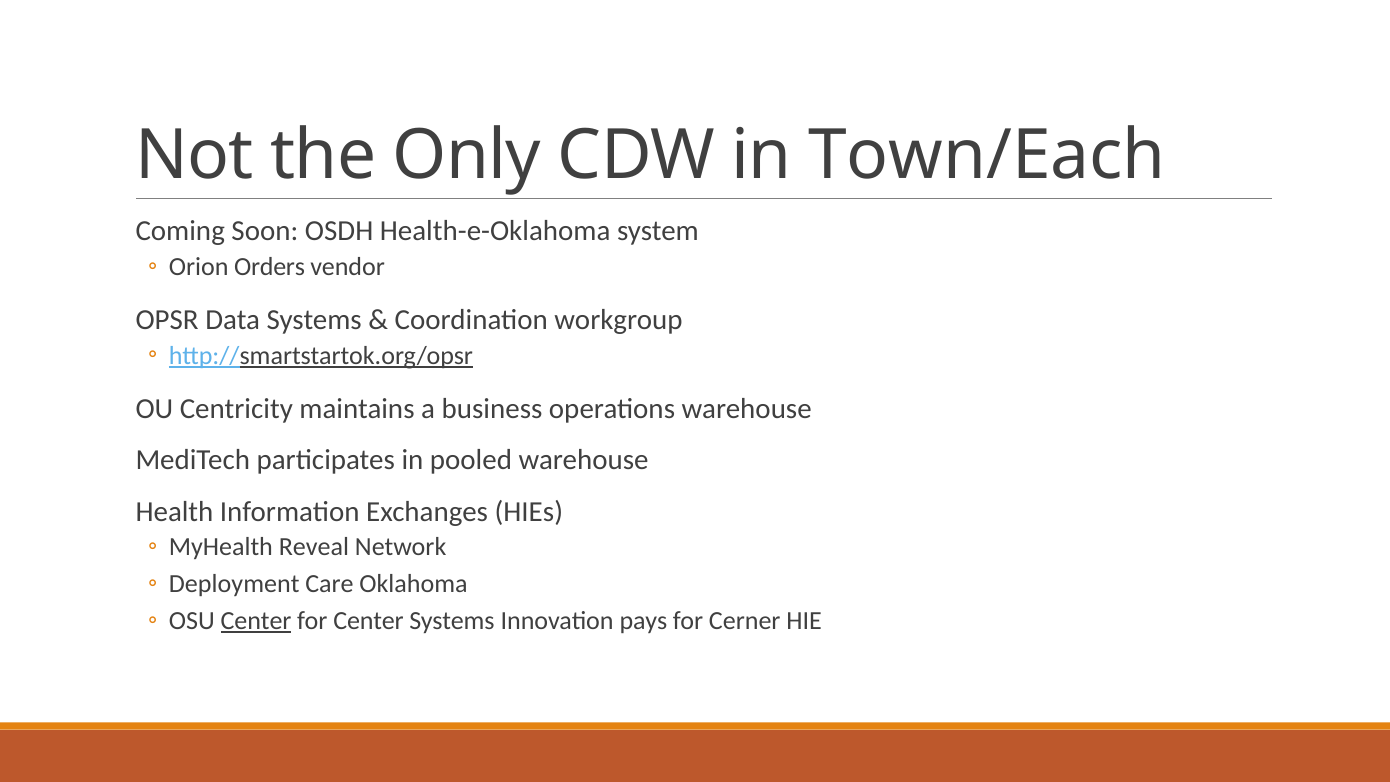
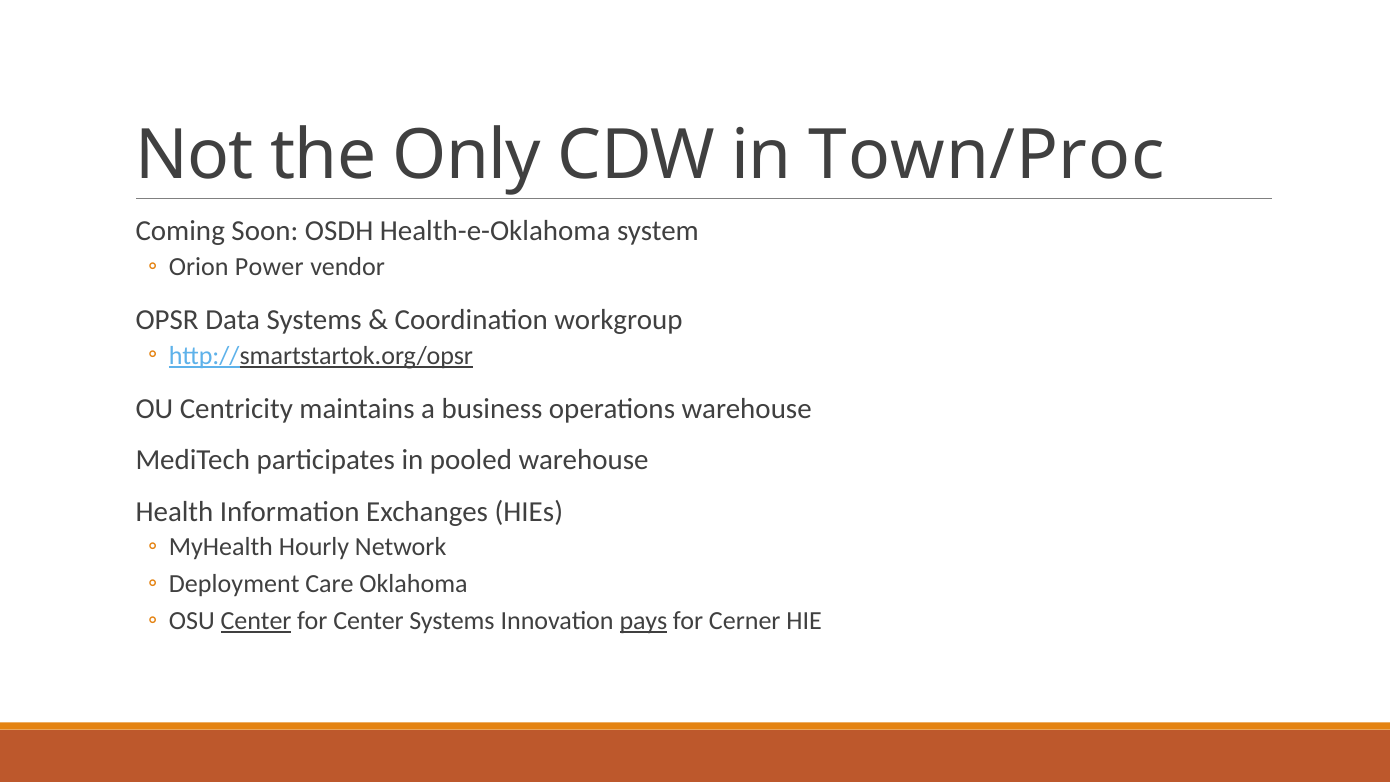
Town/Each: Town/Each -> Town/Proc (987, 156)
Orders: Orders -> Power (269, 267)
Reveal: Reveal -> Hourly (314, 547)
pays underline: none -> present (643, 621)
